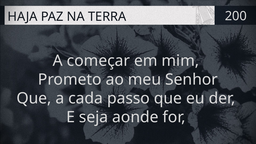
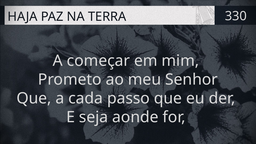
200: 200 -> 330 (236, 16)
